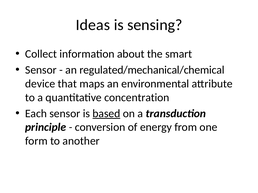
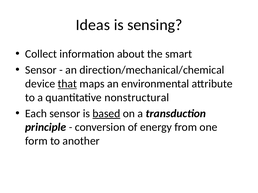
regulated/mechanical/chemical: regulated/mechanical/chemical -> direction/mechanical/chemical (152, 70)
that underline: none -> present (67, 84)
concentration: concentration -> nonstructural (137, 98)
